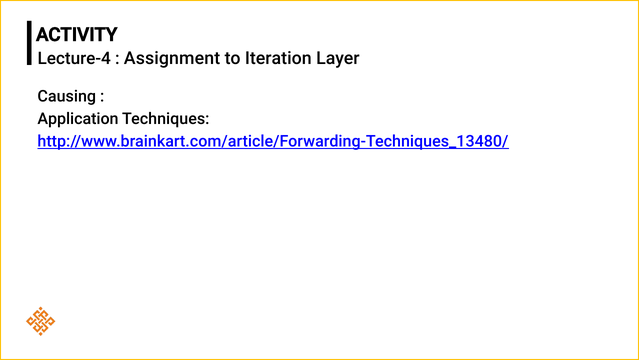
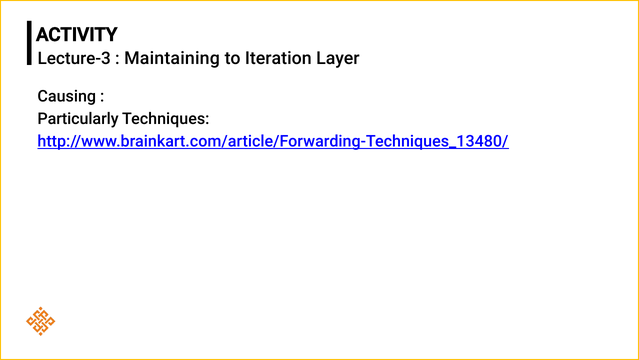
Lecture-4: Lecture-4 -> Lecture-3 (74, 58)
Assignment: Assignment -> Maintaining (172, 58)
Application: Application -> Particularly (78, 119)
